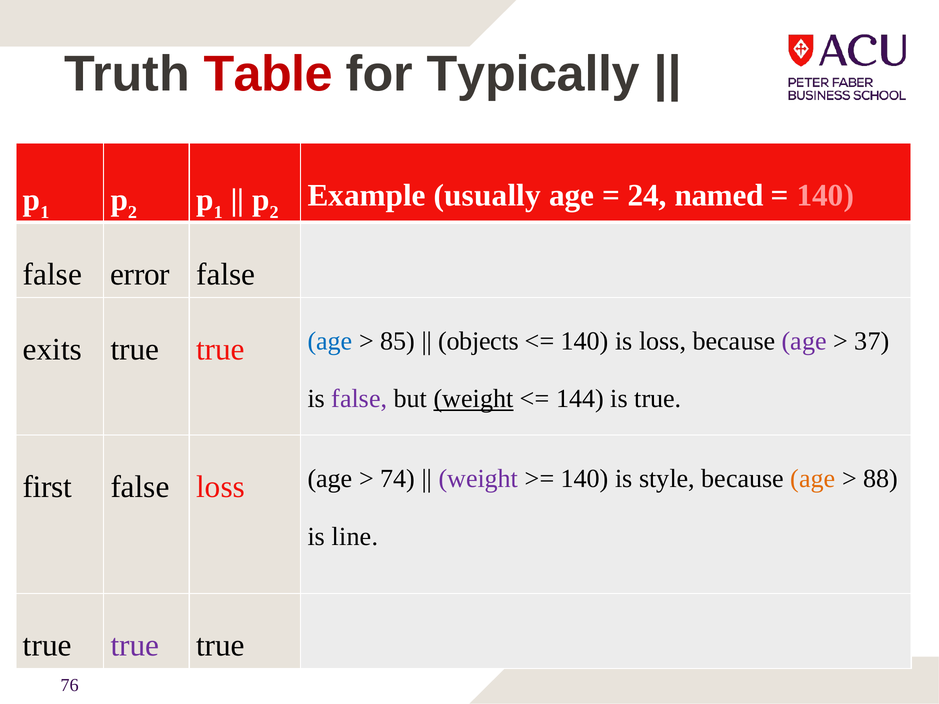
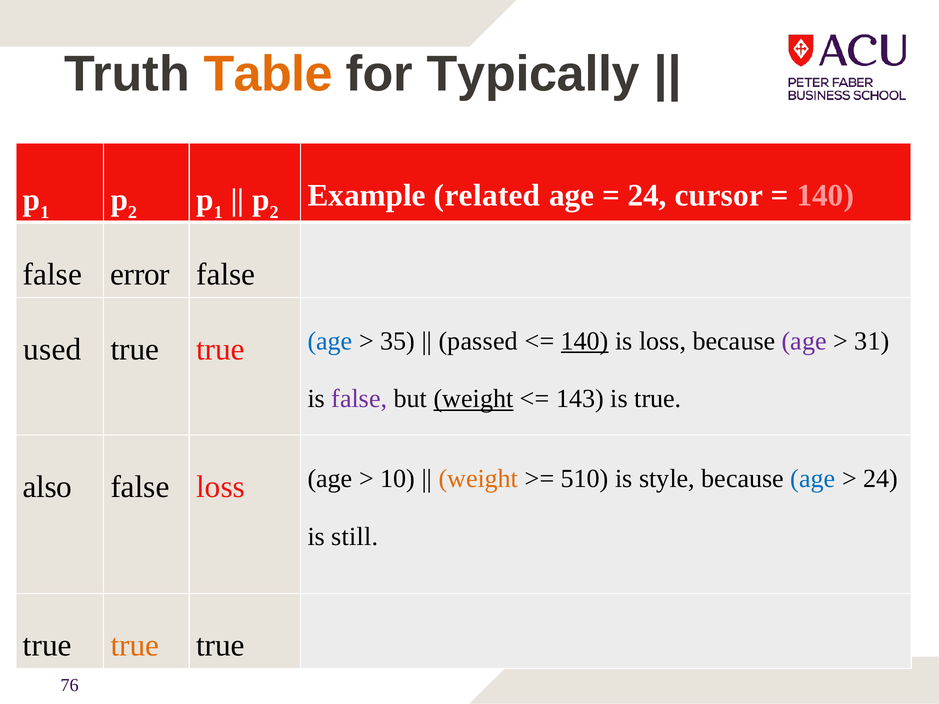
Table colour: red -> orange (268, 74)
usually: usually -> related (487, 195)
named: named -> cursor (719, 195)
exits: exits -> used (52, 350)
85: 85 -> 35 (398, 341)
objects: objects -> passed (478, 341)
140 underline: none -> present (585, 341)
37: 37 -> 31 (872, 341)
144: 144 -> 143 (580, 399)
first: first -> also (47, 487)
74: 74 -> 10 (398, 479)
weight colour: purple -> orange (478, 479)
140: 140 -> 510 (585, 479)
age colour: orange -> blue (813, 479)
88: 88 -> 24 (881, 479)
line: line -> still (355, 537)
true colour: purple -> orange (135, 646)
